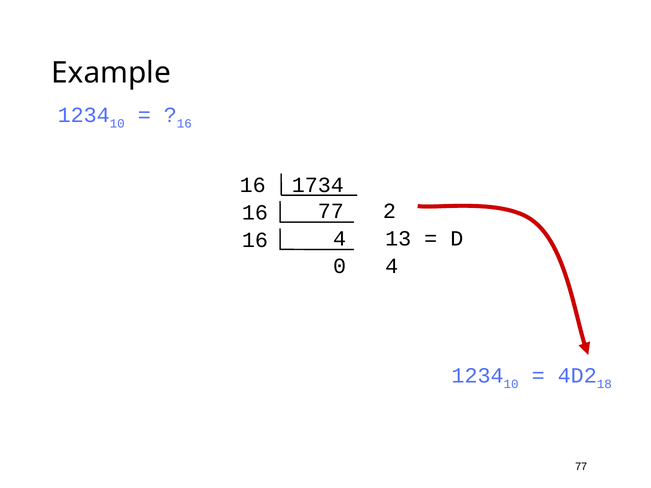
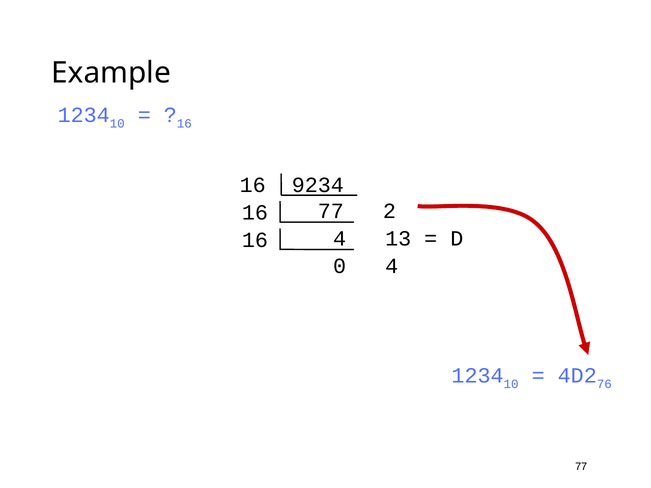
1734: 1734 -> 9234 (318, 185)
18: 18 -> 76 (604, 384)
